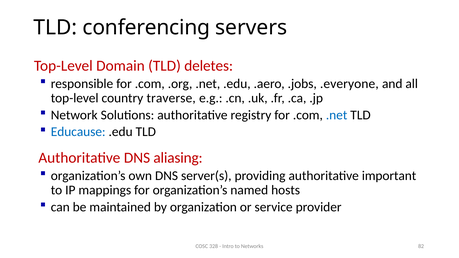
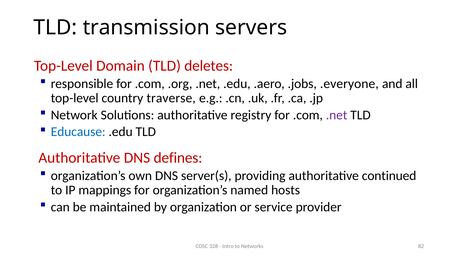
conferencing: conferencing -> transmission (146, 28)
.net colour: blue -> purple (337, 115)
aliasing: aliasing -> defines (178, 158)
important: important -> continued (389, 176)
